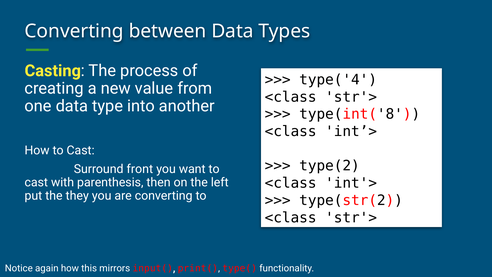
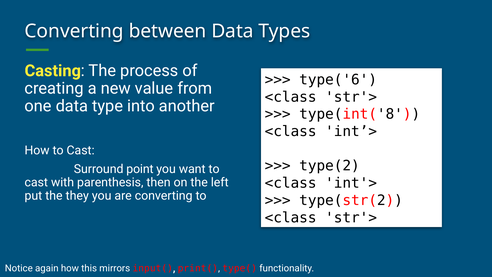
type('4: type('4 -> type('6 (338, 80)
front: front -> point (140, 169)
